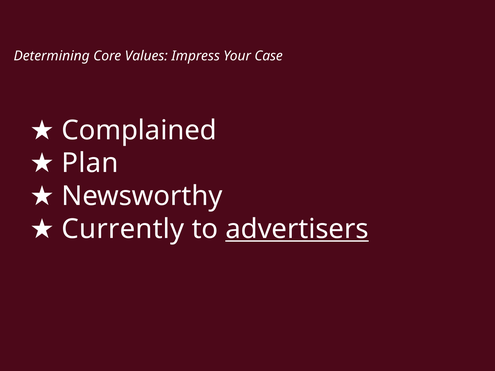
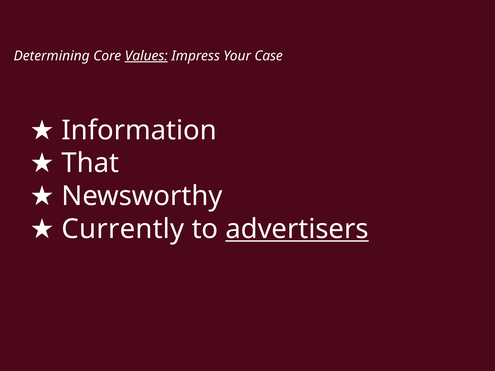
Values underline: none -> present (146, 56)
Complained: Complained -> Information (139, 130)
Plan: Plan -> That (90, 163)
